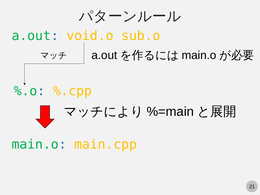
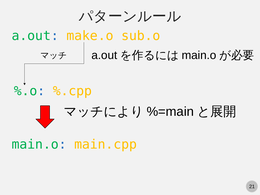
void.o: void.o -> make.o (90, 36)
